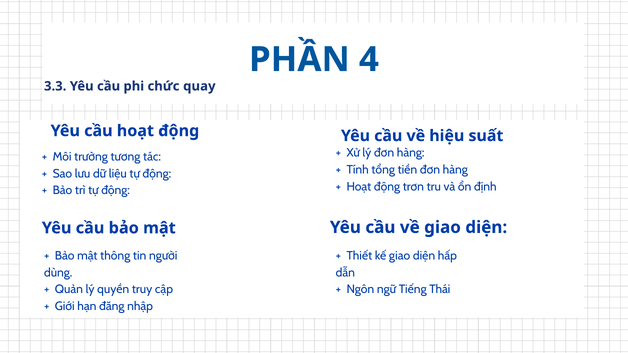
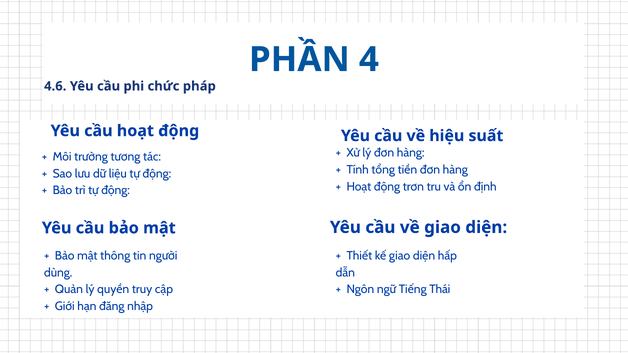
3.3: 3.3 -> 4.6 (55, 86)
quay: quay -> pháp (199, 86)
